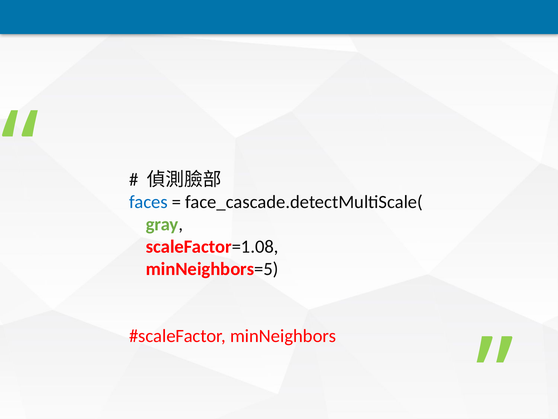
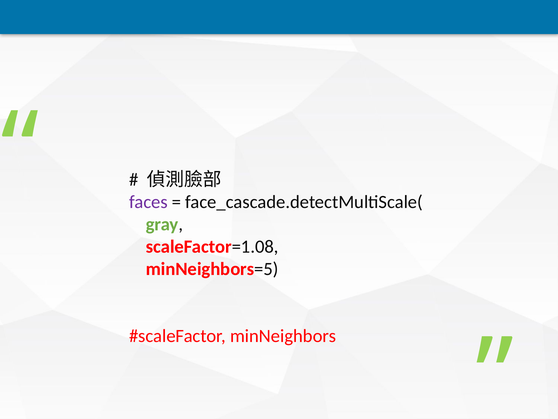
faces colour: blue -> purple (148, 202)
